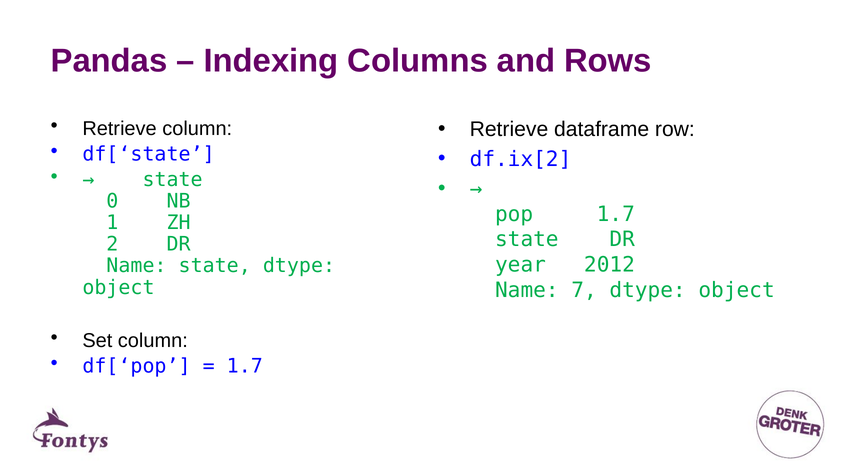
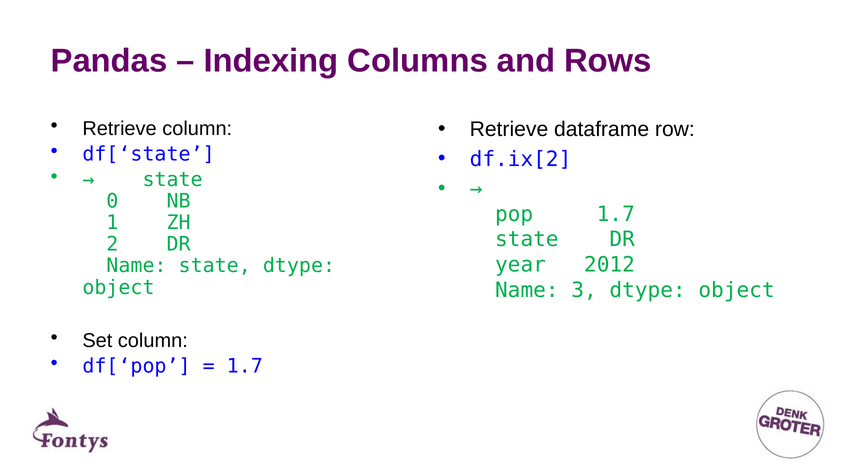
7: 7 -> 3 (584, 290)
